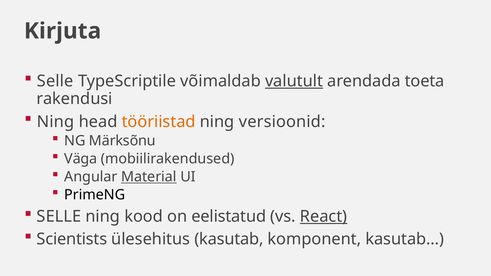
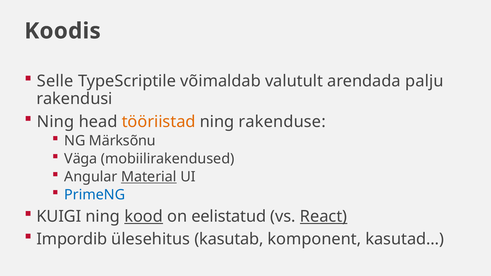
Kirjuta: Kirjuta -> Koodis (63, 31)
valutult underline: present -> none (294, 81)
toeta: toeta -> palju (424, 81)
versioonid: versioonid -> rakenduse (282, 122)
PrimeNG colour: black -> blue (95, 195)
SELLE: SELLE -> KUIGI (59, 217)
kood underline: none -> present (144, 217)
Scientists: Scientists -> Impordib (72, 239)
kasutab…: kasutab… -> kasutad… (405, 239)
